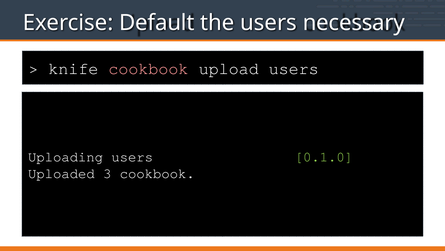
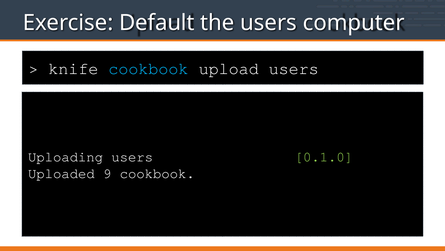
necessary: necessary -> computer (354, 23)
cookbook colour: pink -> light blue (149, 69)
3: 3 -> 9 (107, 173)
